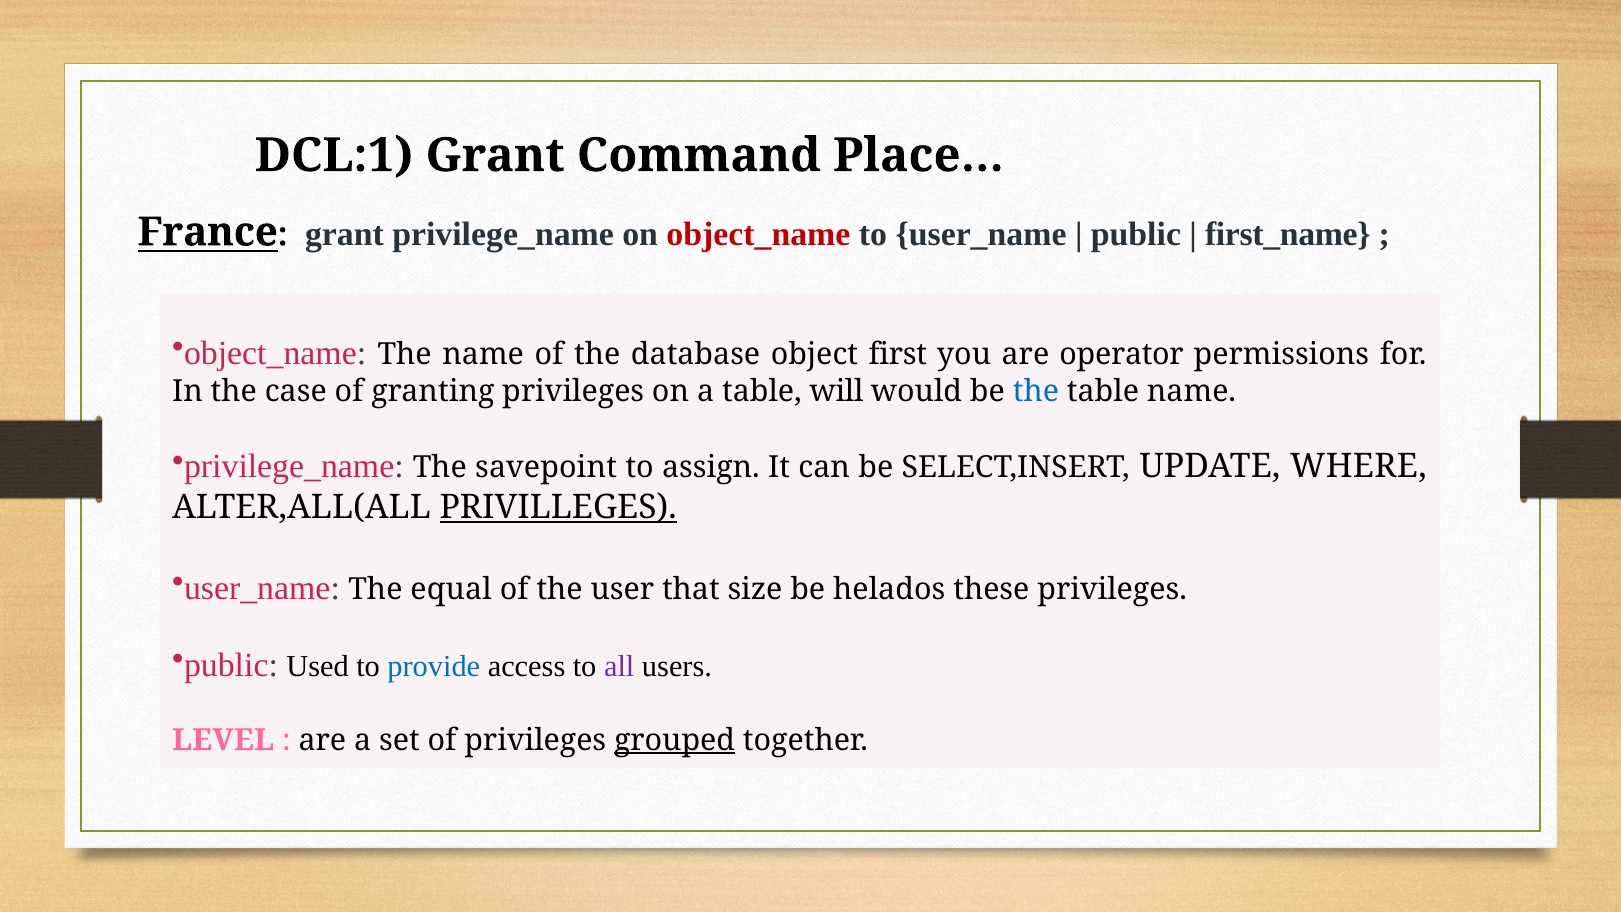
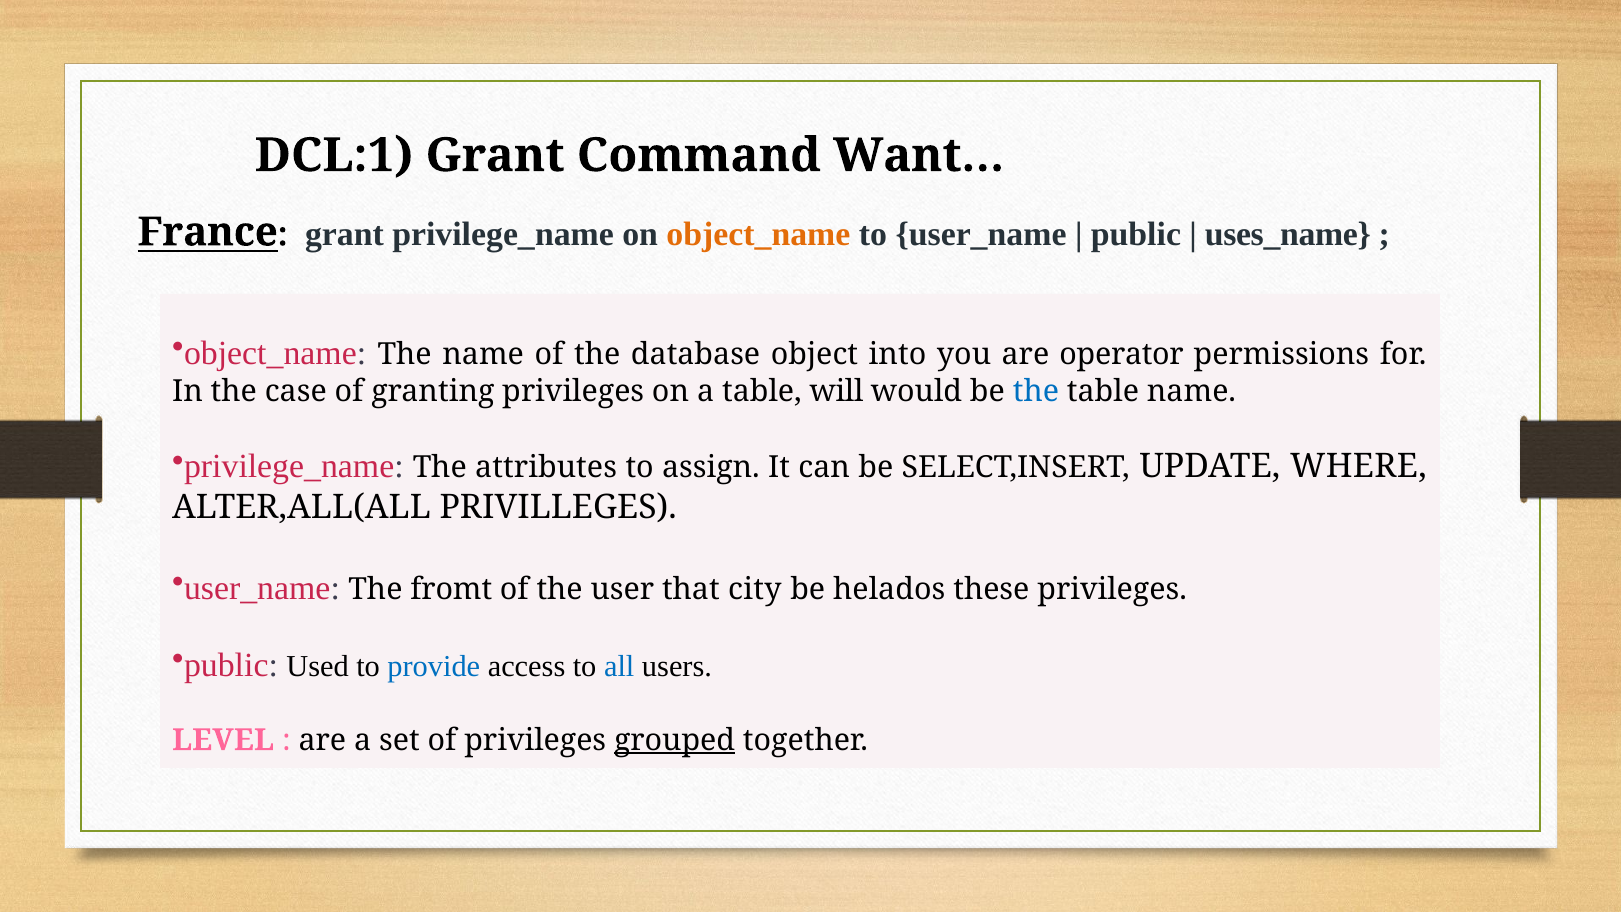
Place…: Place… -> Want… (919, 156)
object_name colour: red -> orange (758, 234)
first_name: first_name -> uses_name (1288, 234)
first: first -> into (898, 354)
savepoint: savepoint -> attributes (546, 468)
PRIVILLEGES underline: present -> none (558, 507)
equal: equal -> fromt (451, 589)
size: size -> city (755, 589)
all colour: purple -> blue (619, 666)
